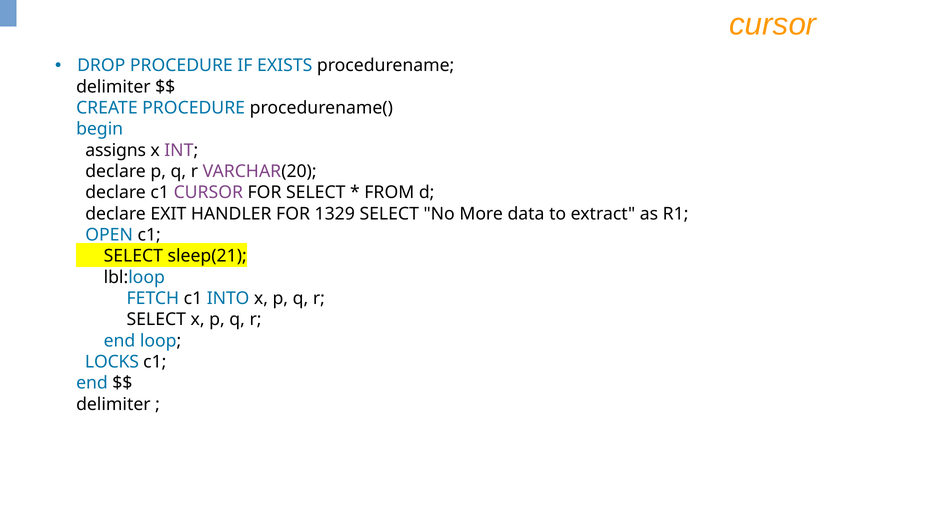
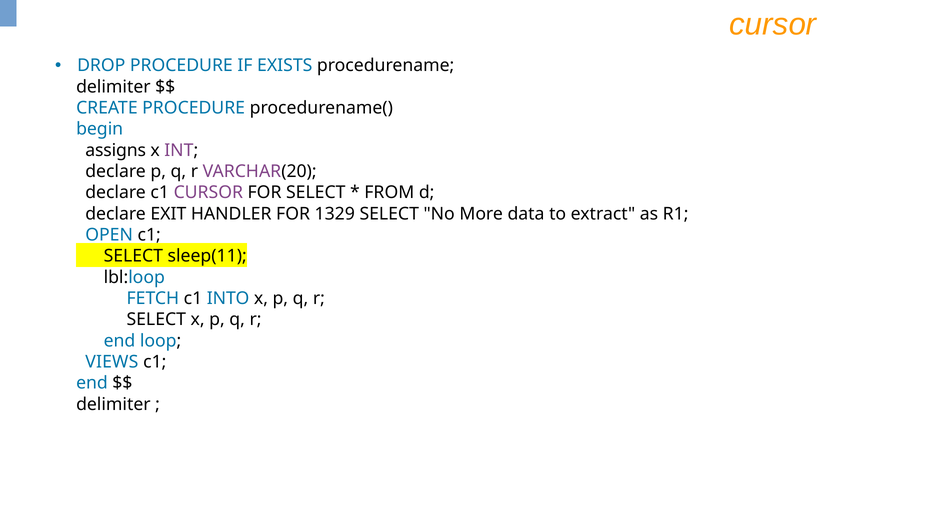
sleep(21: sleep(21 -> sleep(11 (207, 256)
LOCKS: LOCKS -> VIEWS (112, 362)
